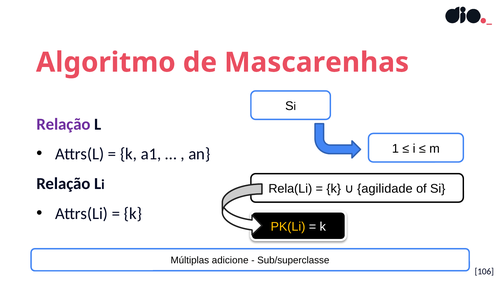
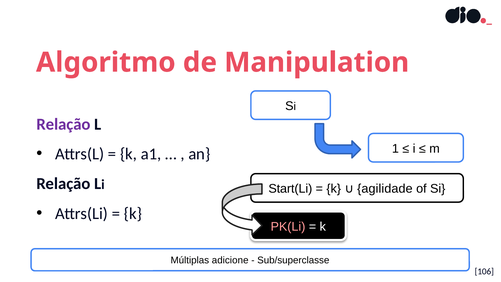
Mascarenhas: Mascarenhas -> Manipulation (317, 62)
Rela(Li: Rela(Li -> Start(Li (290, 189)
PK(Li colour: yellow -> pink (288, 226)
